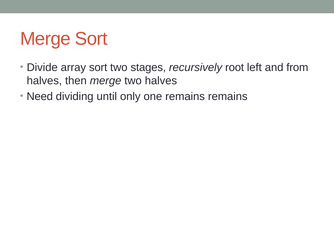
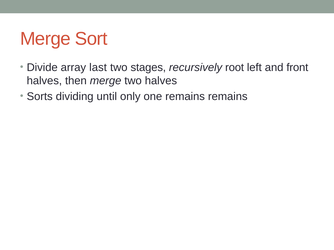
array sort: sort -> last (98, 68)
from: from -> front (297, 68)
Need: Need -> Sorts (40, 97)
